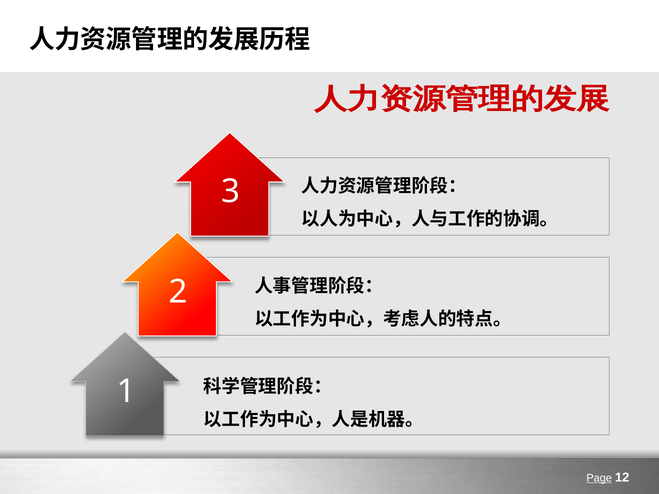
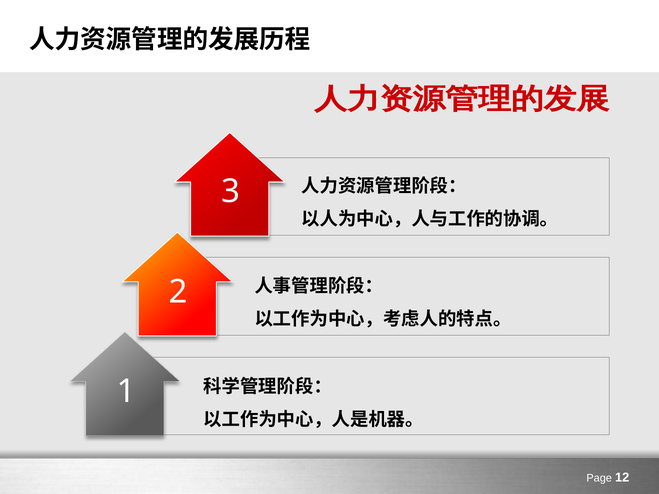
Page underline: present -> none (599, 478)
